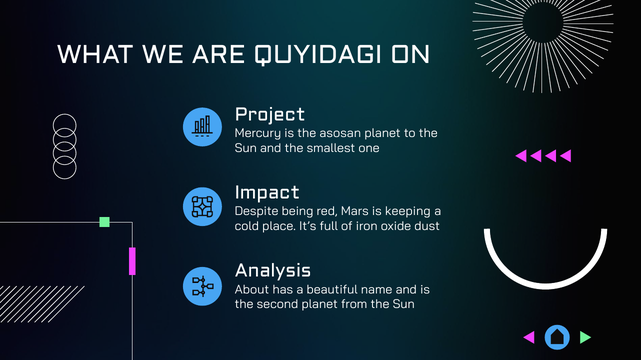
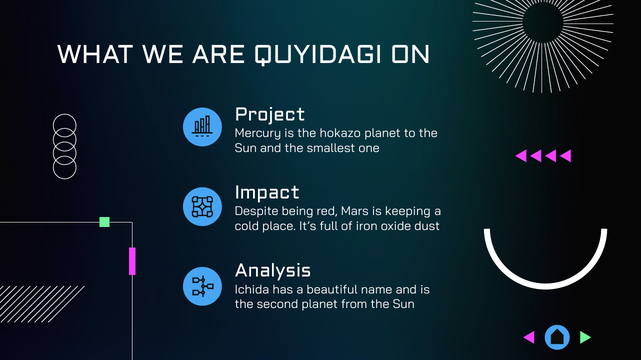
asosan: asosan -> hokazo (340, 133)
About: About -> Ichida (252, 290)
